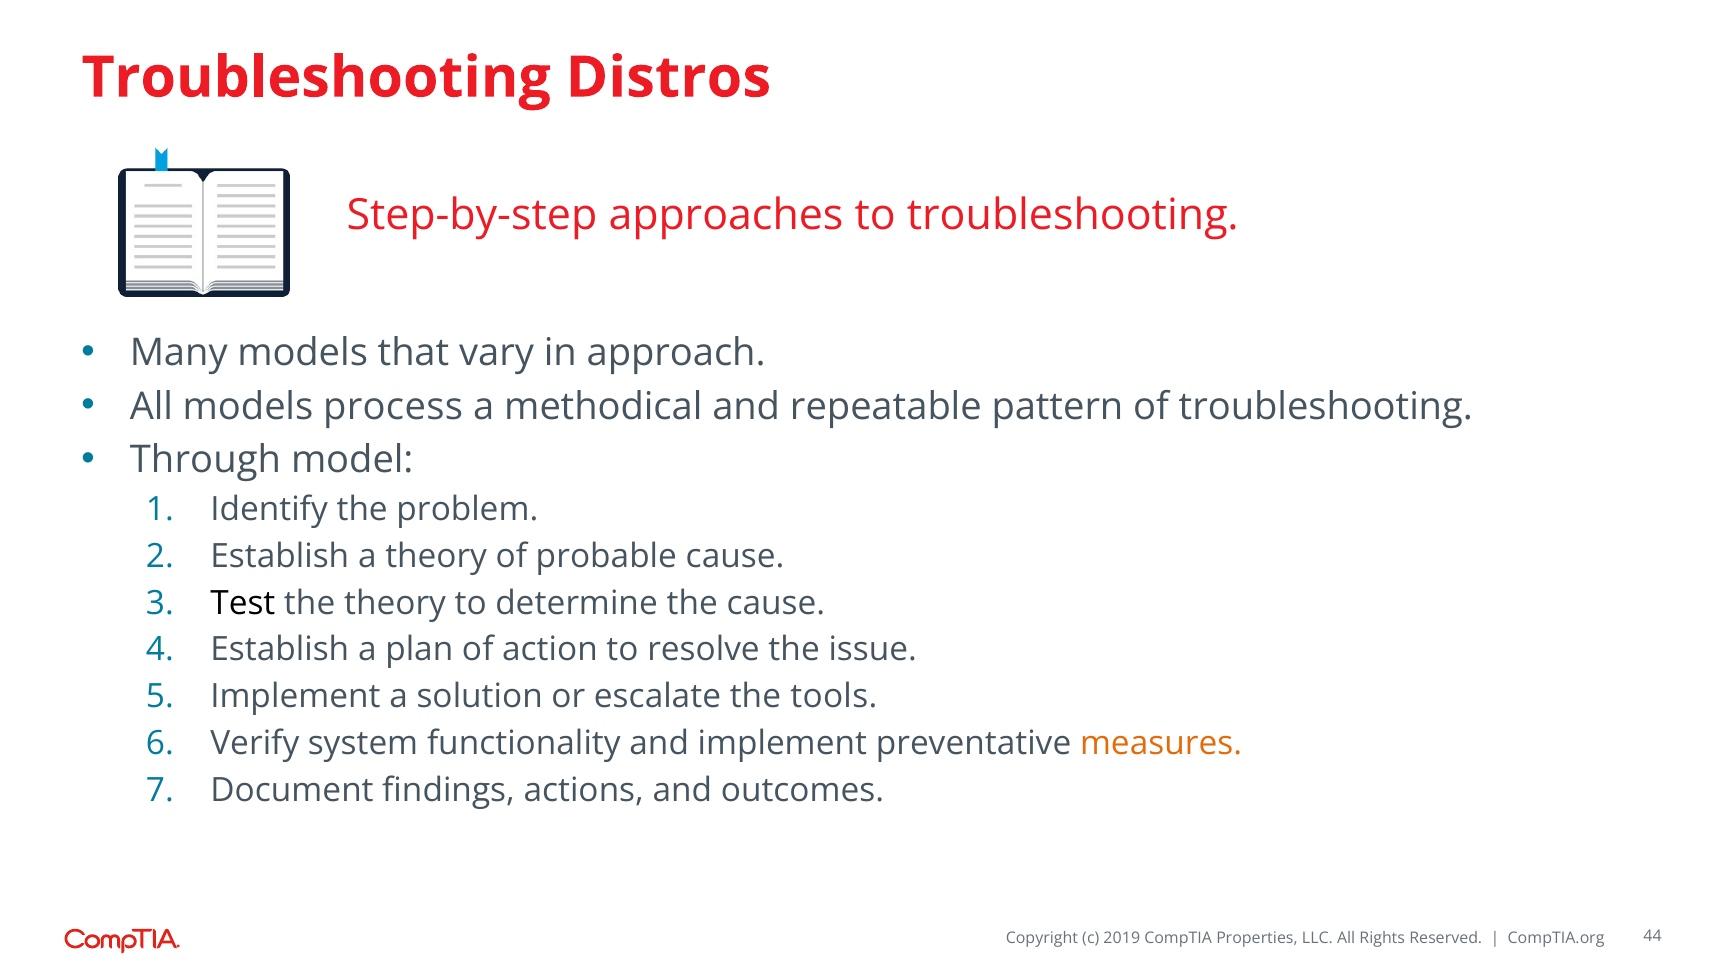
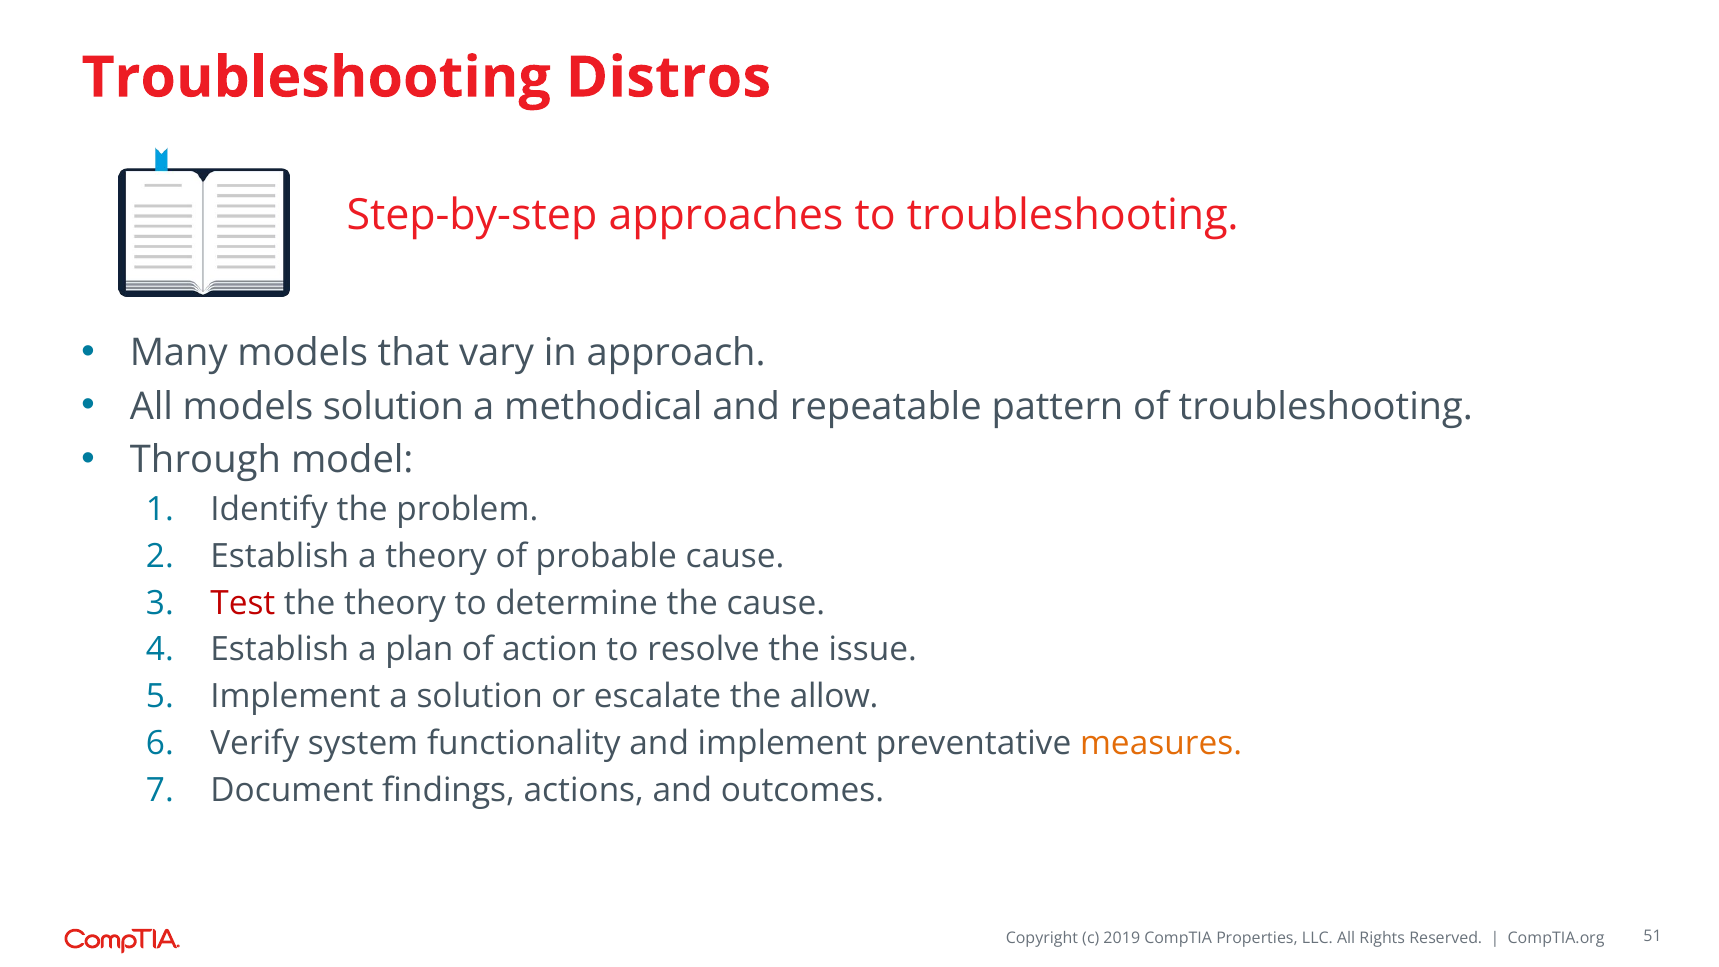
models process: process -> solution (393, 407)
Test colour: black -> red (243, 603)
tools: tools -> allow (834, 697)
44: 44 -> 51 (1653, 937)
